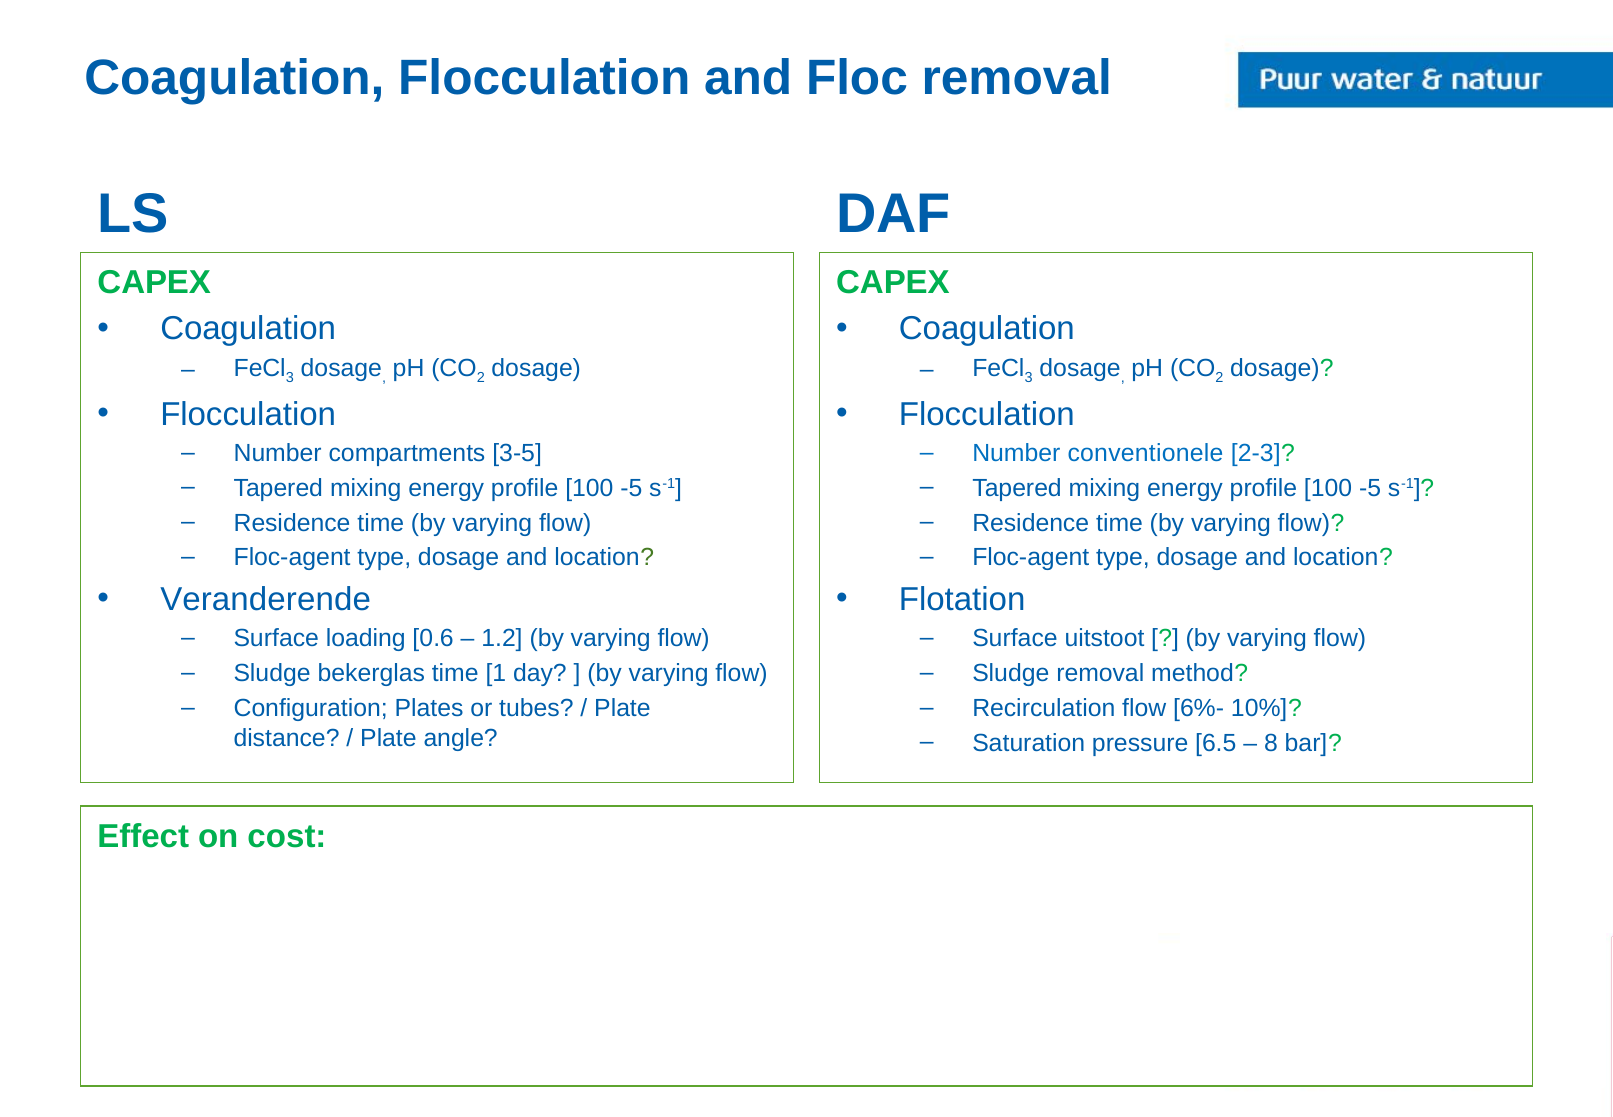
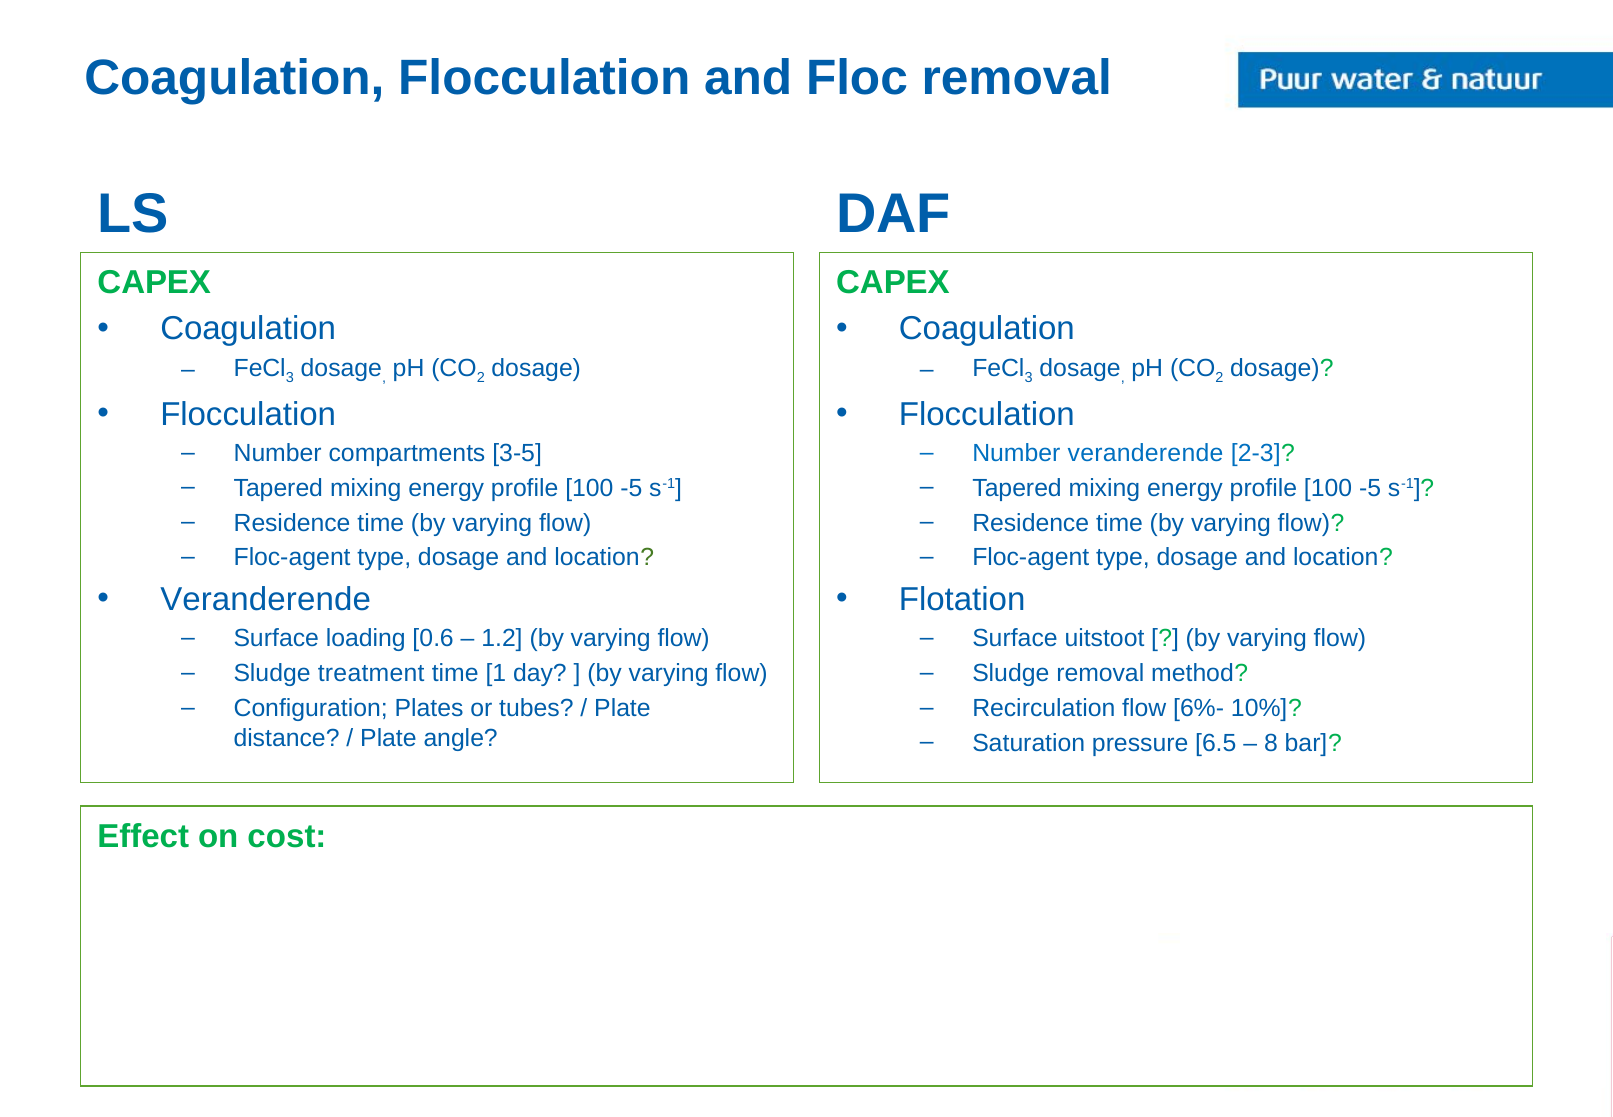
Number conventionele: conventionele -> veranderende (1146, 453)
bekerglas: bekerglas -> treatment (371, 673)
